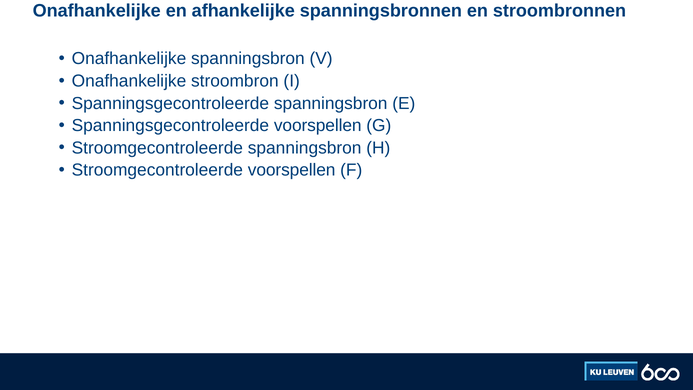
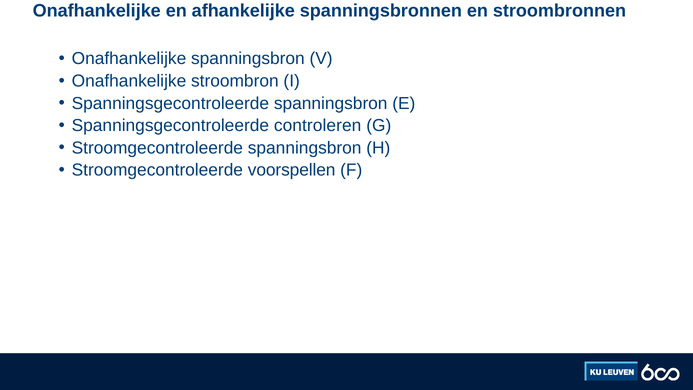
Spanningsgecontroleerde voorspellen: voorspellen -> controleren (318, 126)
